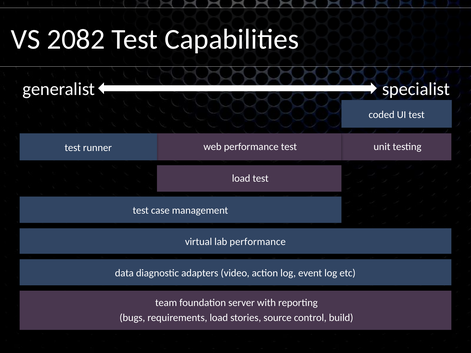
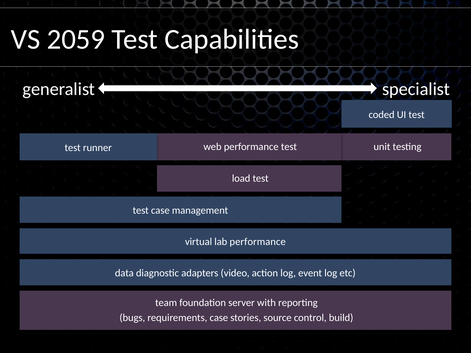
2082: 2082 -> 2059 (76, 39)
requirements load: load -> case (219, 318)
